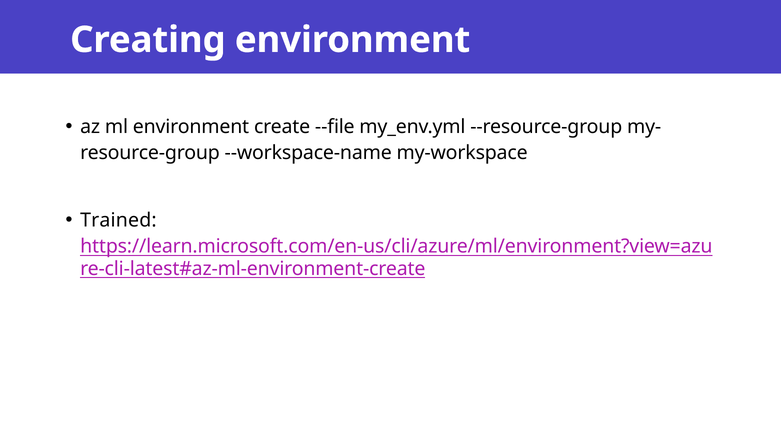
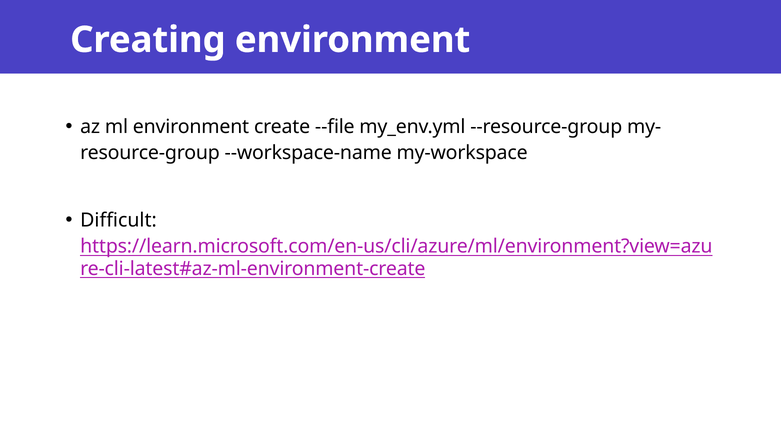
Trained: Trained -> Difficult (119, 221)
